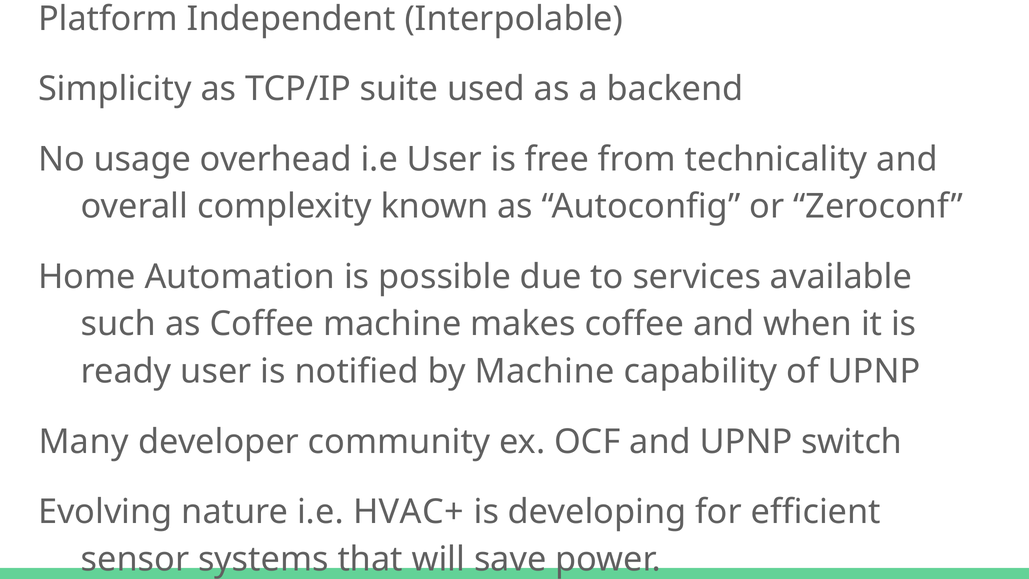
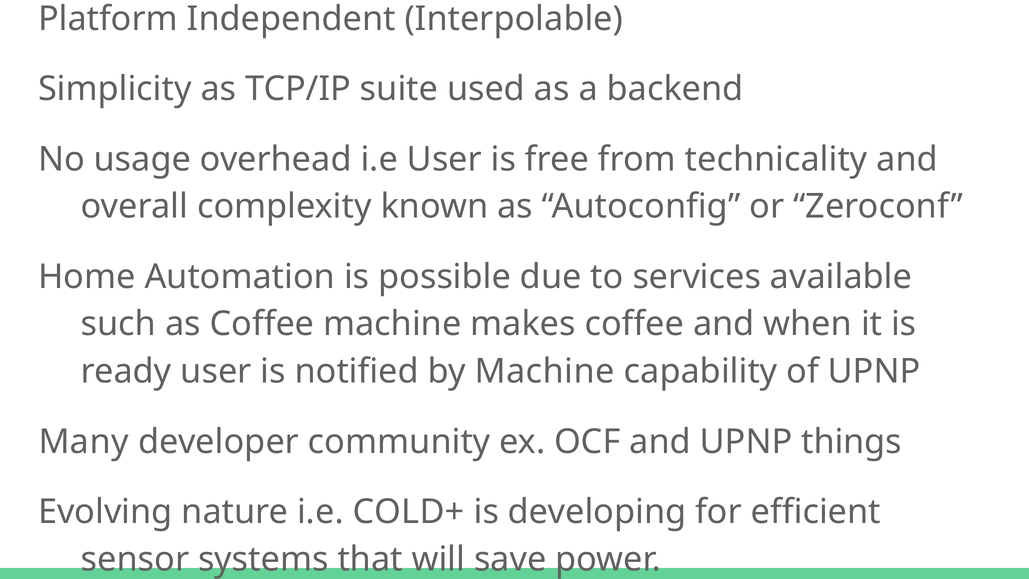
switch: switch -> things (851, 442)
HVAC+: HVAC+ -> COLD+ (409, 512)
